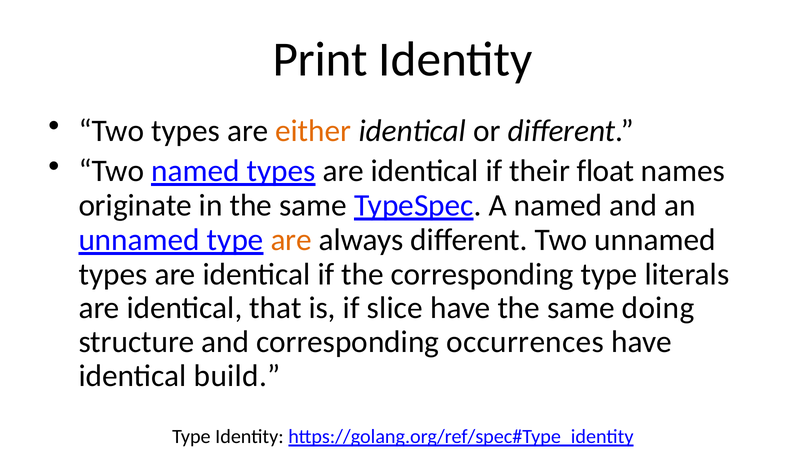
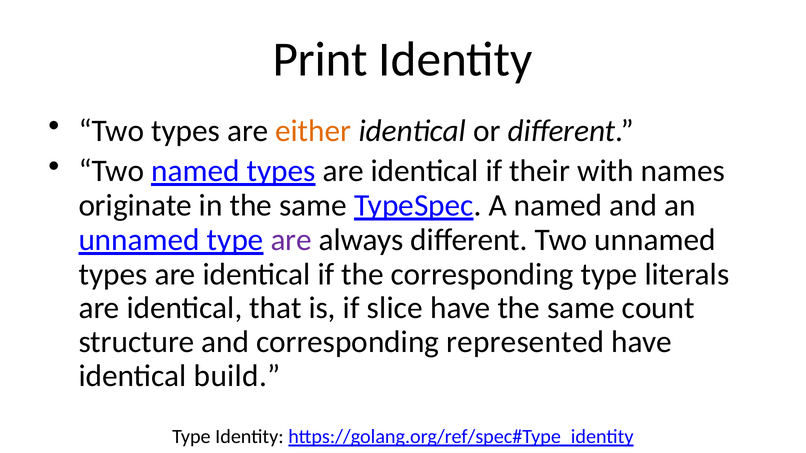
float: float -> with (605, 171)
are colour: orange -> purple (291, 240)
doing: doing -> count (658, 308)
occurrences: occurrences -> represented (525, 342)
